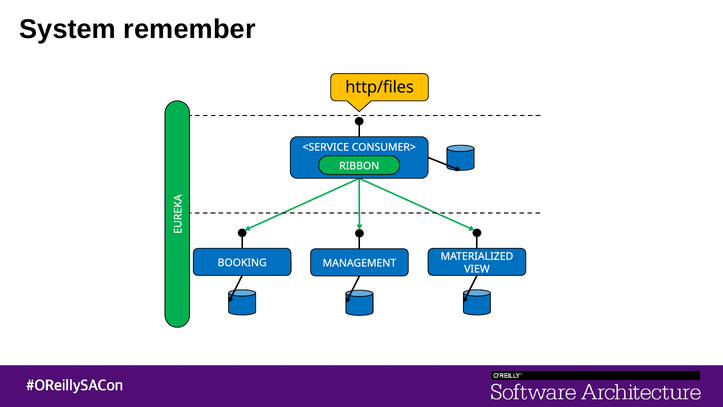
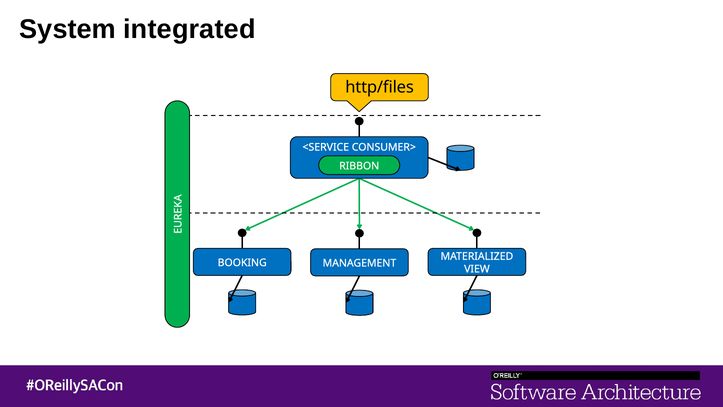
remember: remember -> integrated (189, 29)
